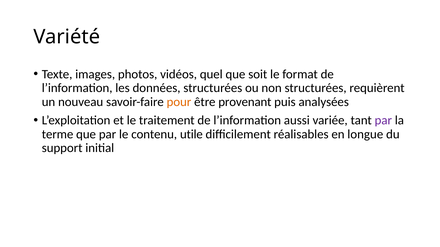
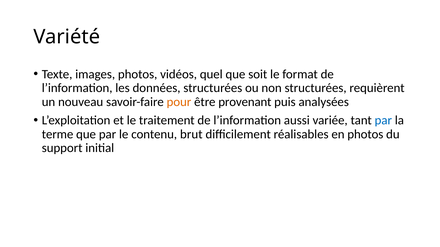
par colour: purple -> blue (383, 121)
utile: utile -> brut (191, 134)
en longue: longue -> photos (365, 134)
